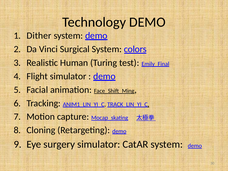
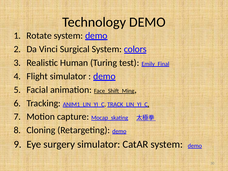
Dither: Dither -> Rotate (39, 36)
